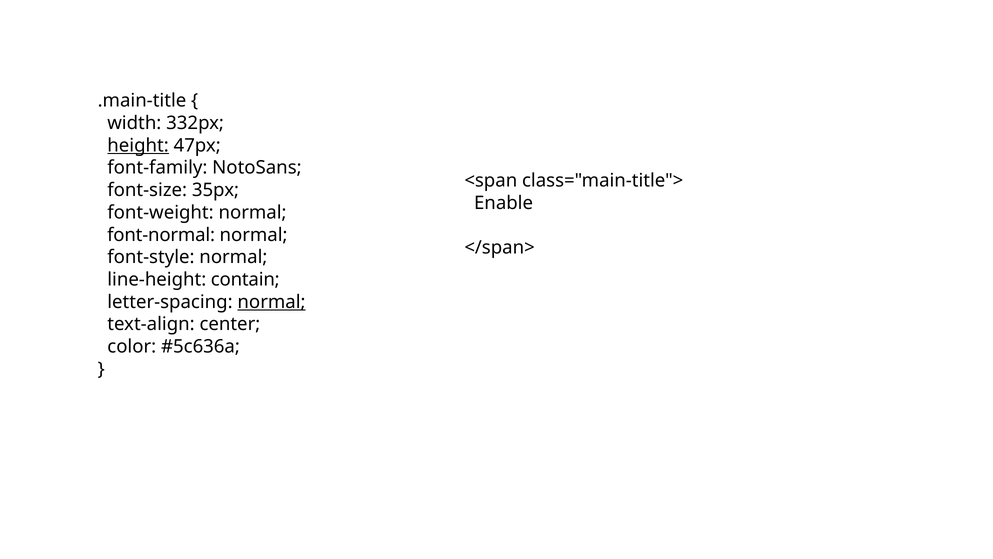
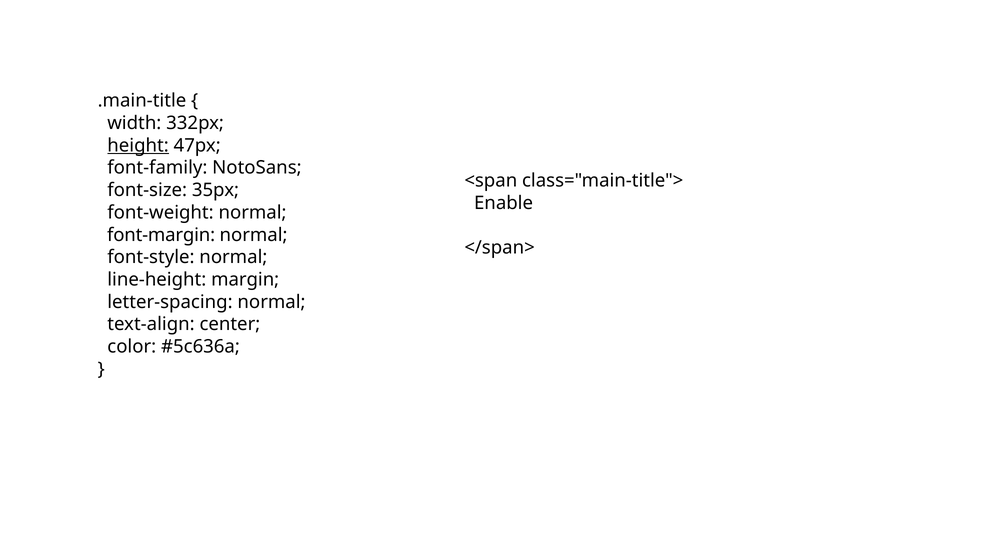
font-normal: font-normal -> font-margin (161, 235)
contain: contain -> margin (245, 279)
normal underline: present -> none (272, 302)
